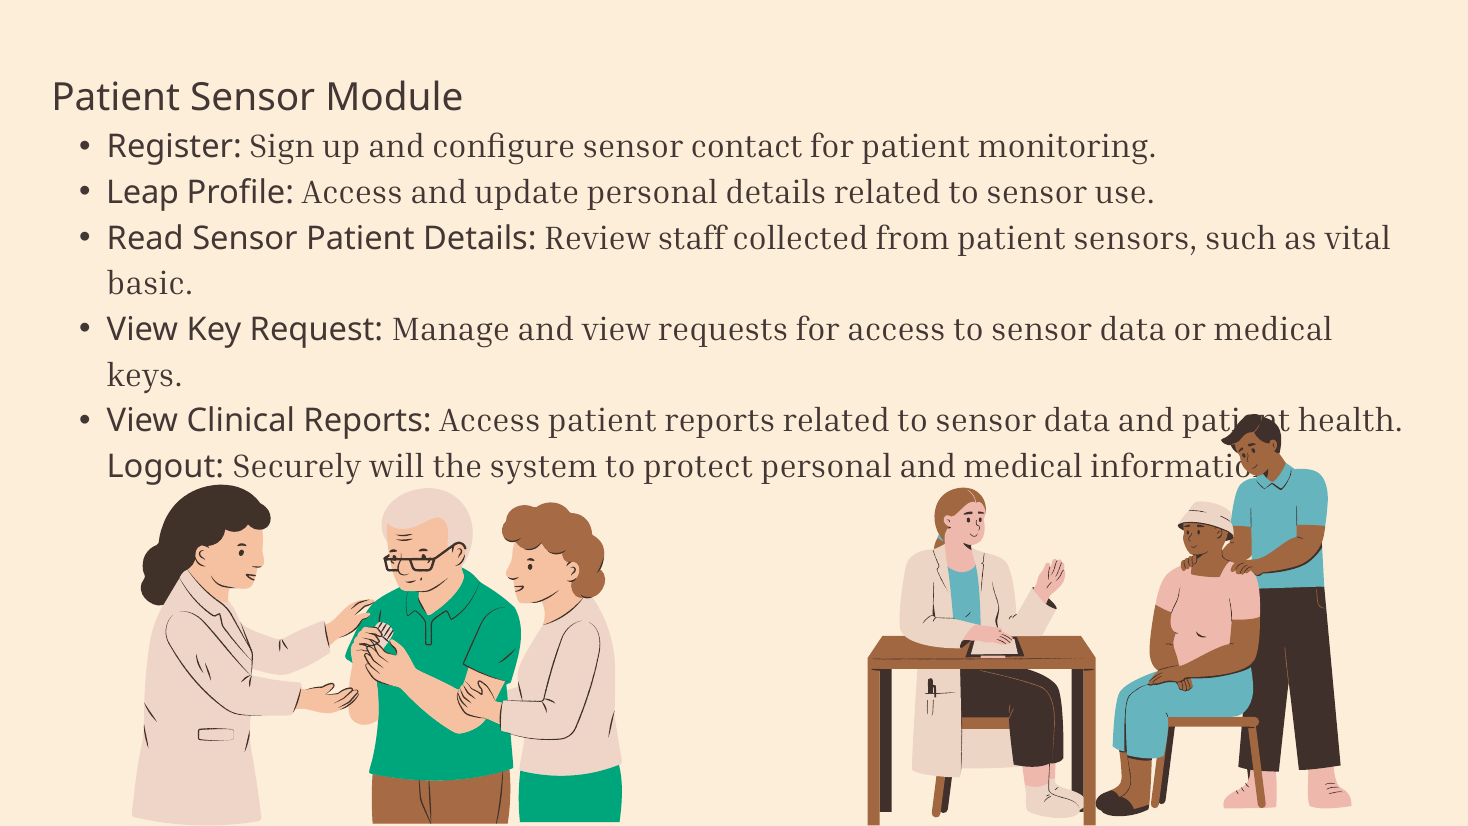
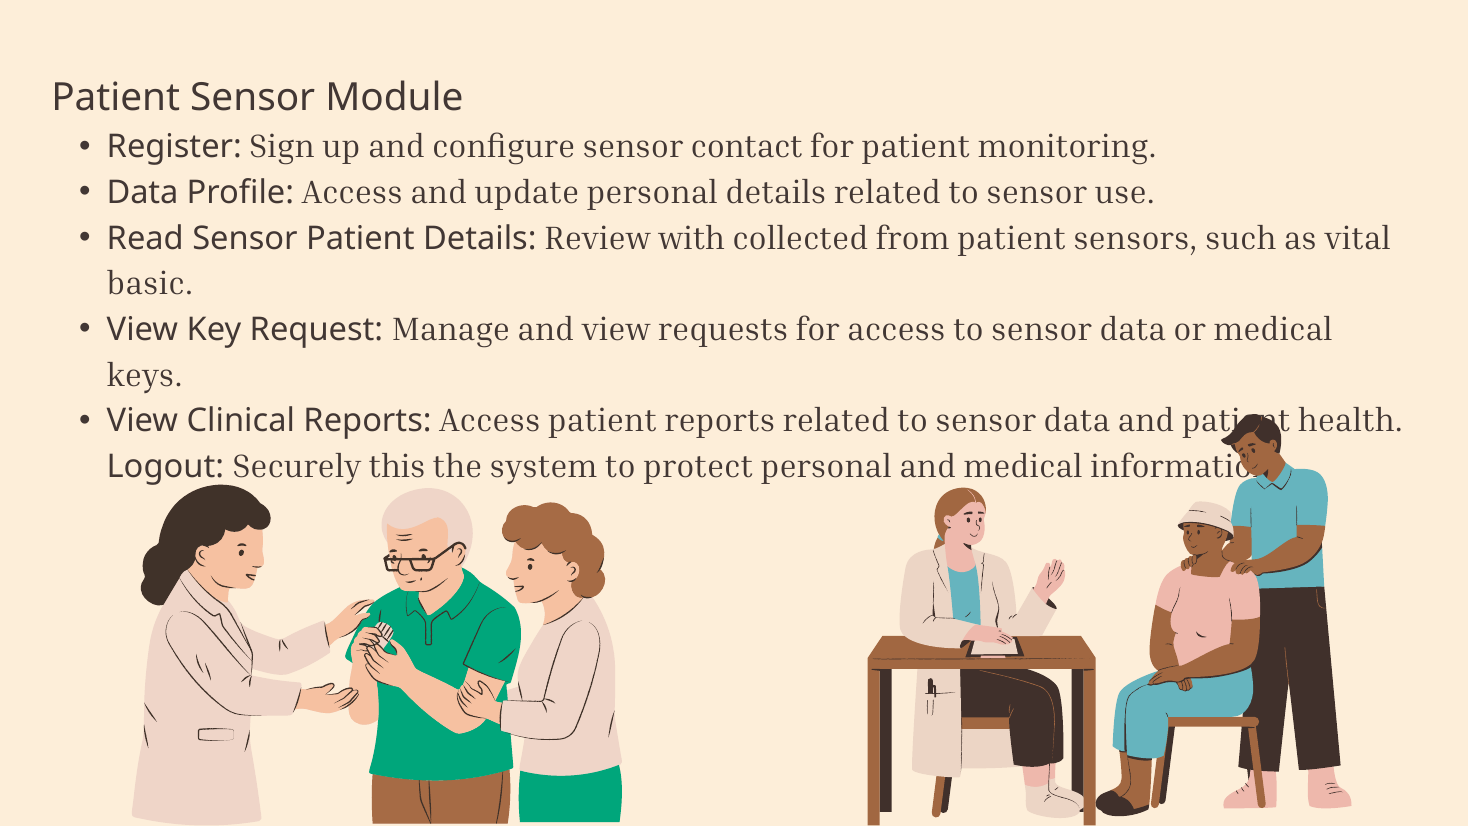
Leap: Leap -> Data (143, 193)
staff: staff -> with (692, 238)
will: will -> this (397, 467)
